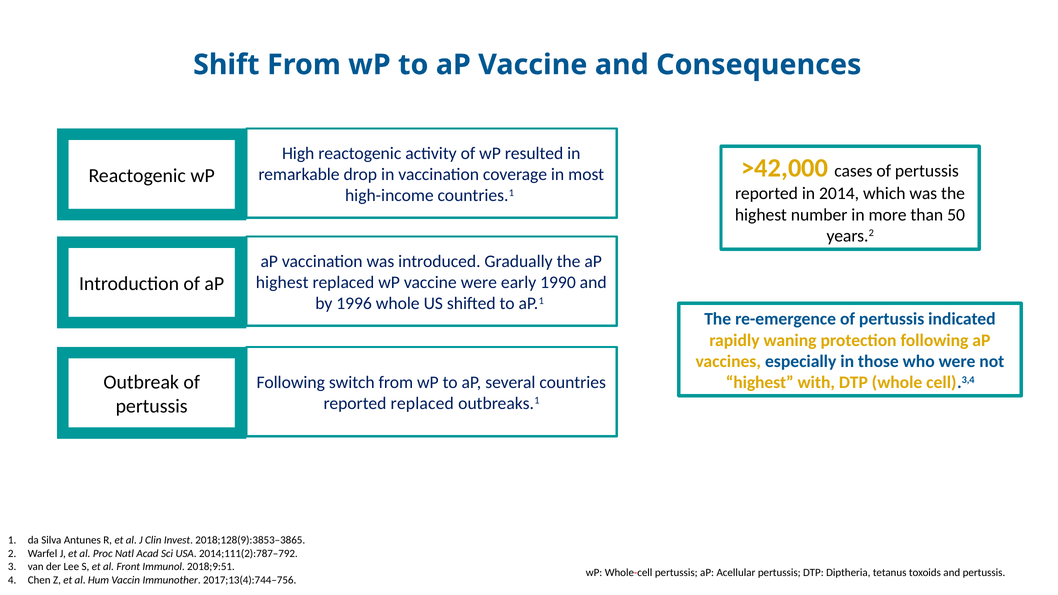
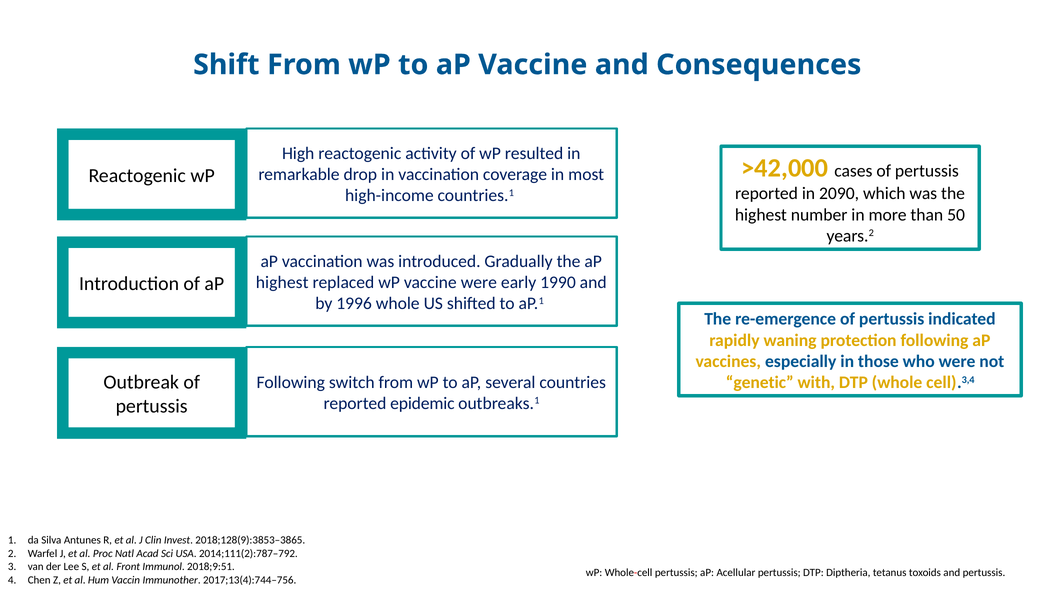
2014: 2014 -> 2090 (839, 194)
highest: highest -> genetic (760, 383)
reported replaced: replaced -> epidemic (422, 403)
